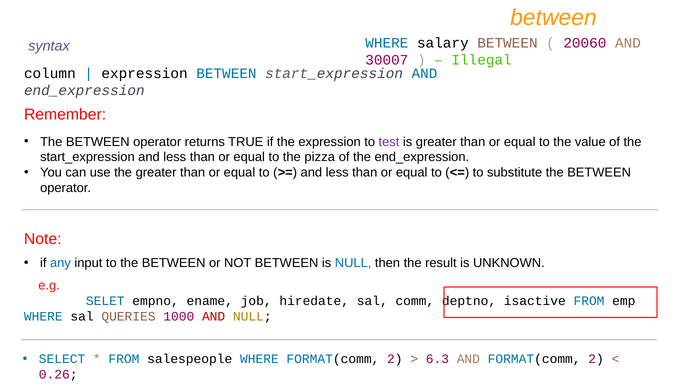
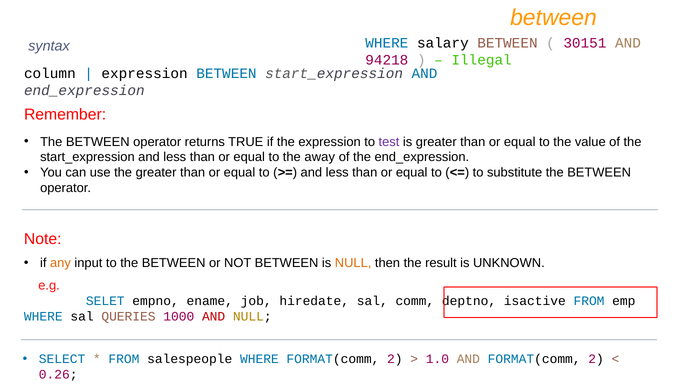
20060: 20060 -> 30151 (585, 43)
30007: 30007 -> 94218 (387, 60)
pizza: pizza -> away (320, 157)
any colour: blue -> orange (60, 263)
NULL colour: blue -> orange (353, 263)
6.3: 6.3 -> 1.0 (437, 359)
